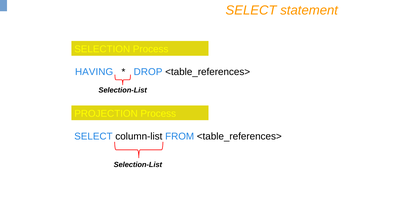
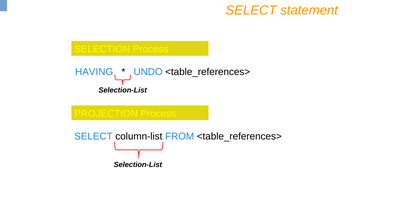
DROP: DROP -> UNDO (148, 72)
